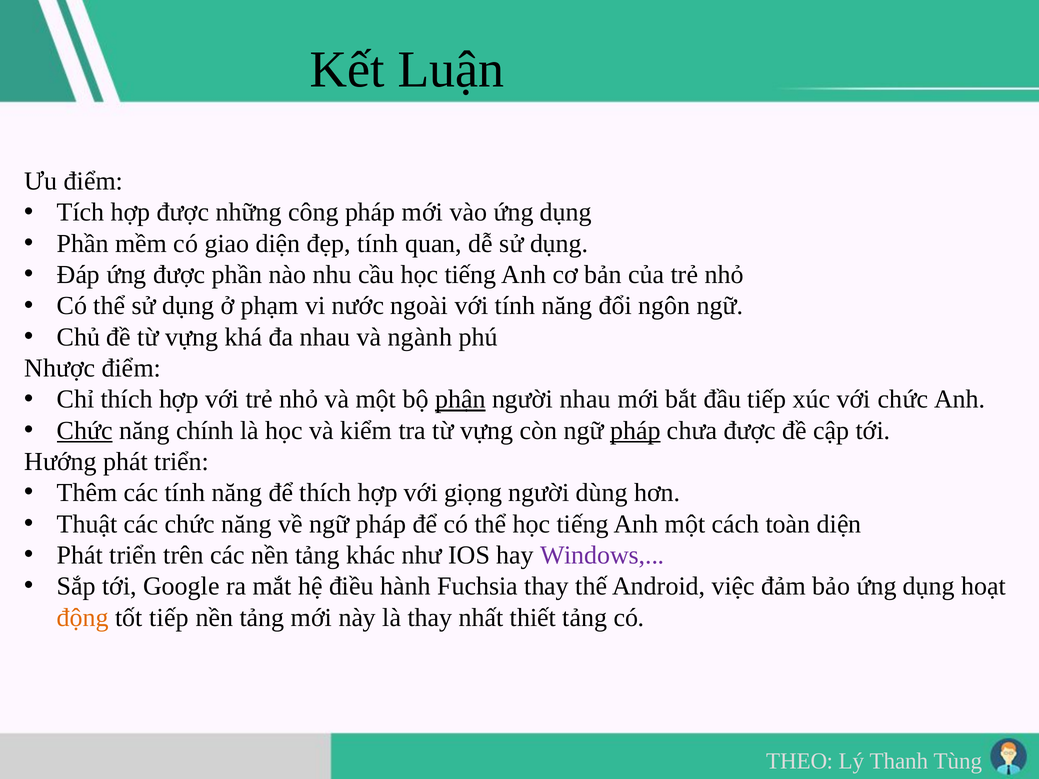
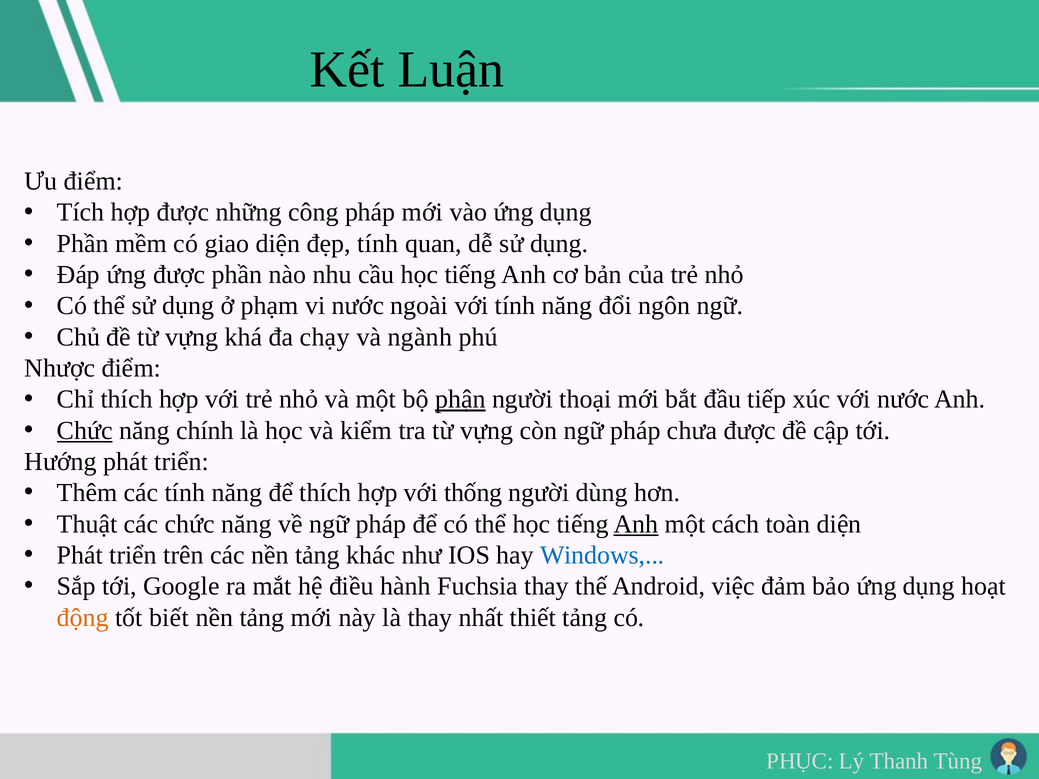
đa nhau: nhau -> chạy (325, 337)
người nhau: nhau -> thoại (585, 399)
với chức: chức -> nước (903, 399)
pháp underline: present -> none (635, 431)
giọng: giọng -> thống (473, 493)
Anh underline: none -> present (636, 524)
Windows colour: purple -> blue (602, 555)
tốt tiếp: tiếp -> biết (169, 618)
THEO: THEO -> PHỤC (800, 761)
